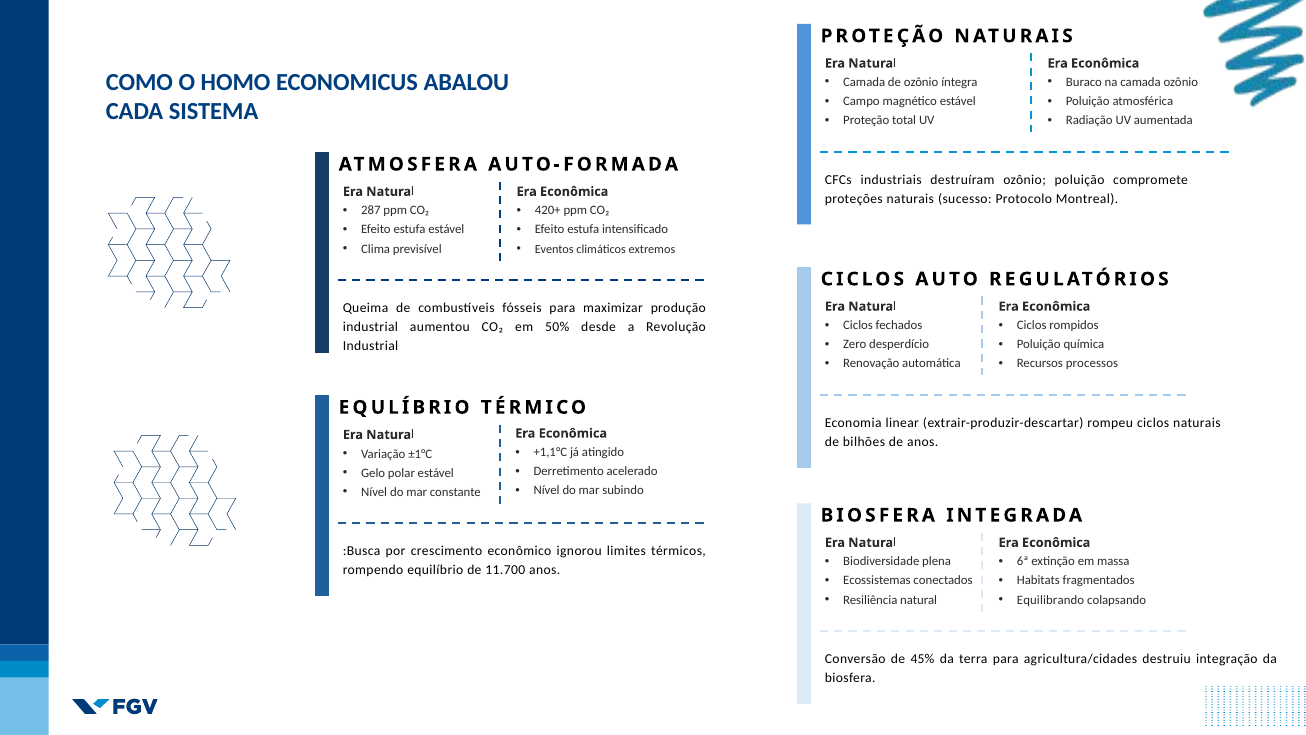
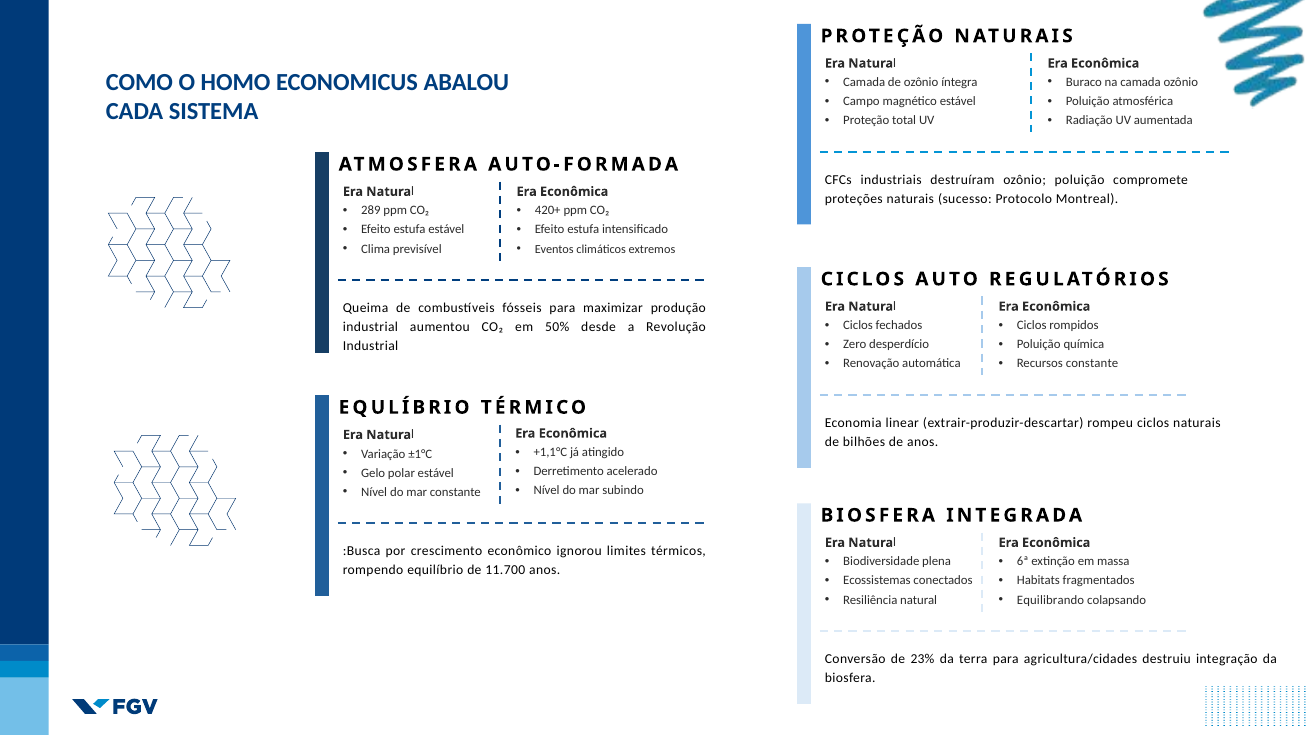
287: 287 -> 289 (371, 211)
Recursos processos: processos -> constante (1092, 363)
45%: 45% -> 23% (922, 659)
